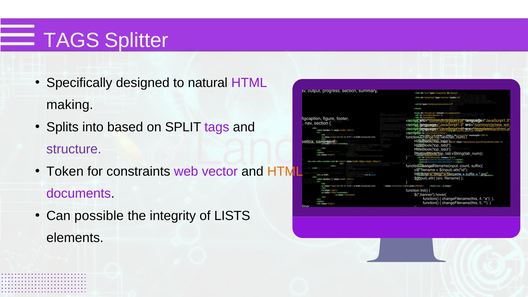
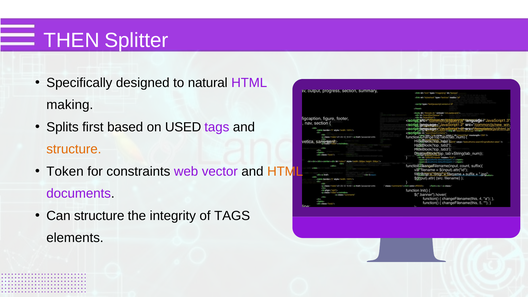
TAGS: TAGS -> THEN (72, 40)
into: into -> first (93, 127)
SPLIT: SPLIT -> USED (183, 127)
structure colour: purple -> orange (74, 149)
Can possible: possible -> structure (99, 216)
of LISTS: LISTS -> TAGS (232, 216)
